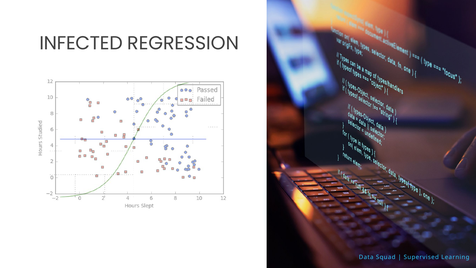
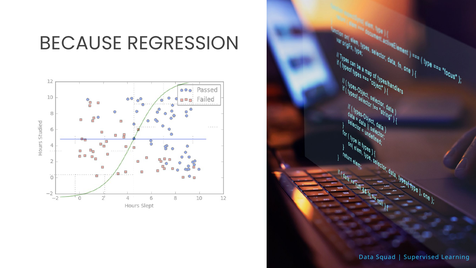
INFECTED: INFECTED -> BECAUSE (81, 43)
